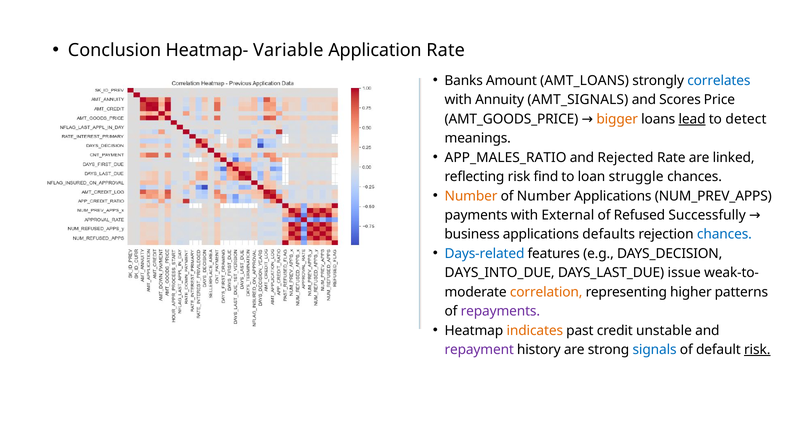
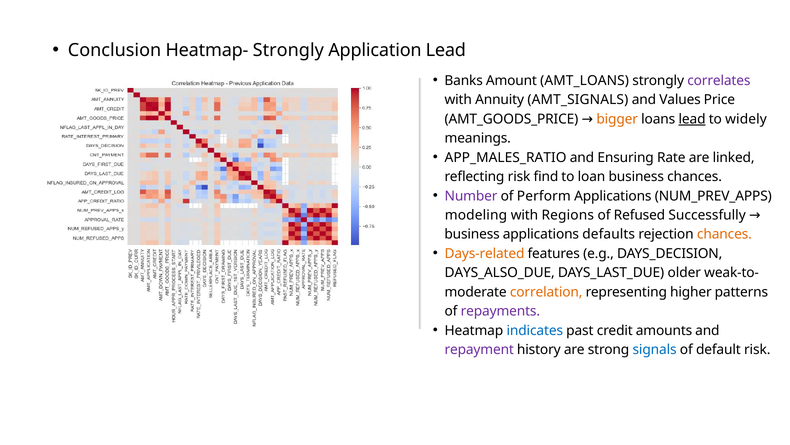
Heatmap- Variable: Variable -> Strongly (288, 50)
Application Rate: Rate -> Lead (446, 50)
correlates colour: blue -> purple (719, 81)
Scores: Scores -> Values (680, 100)
detect: detect -> widely (746, 119)
Rejected: Rejected -> Ensuring (626, 157)
loan struggle: struggle -> business (636, 177)
Number colour: orange -> purple (471, 196)
of Number: Number -> Perform (544, 196)
payments: payments -> modeling (476, 215)
External: External -> Regions (568, 215)
chances colour: blue -> orange (724, 234)
Days-related colour: blue -> orange (484, 253)
DAYS_INTO_DUE: DAYS_INTO_DUE -> DAYS_ALSO_DUE (500, 272)
issue: issue -> older (684, 272)
indicates colour: orange -> blue (535, 330)
unstable: unstable -> amounts (664, 330)
risk underline: present -> none (757, 349)
